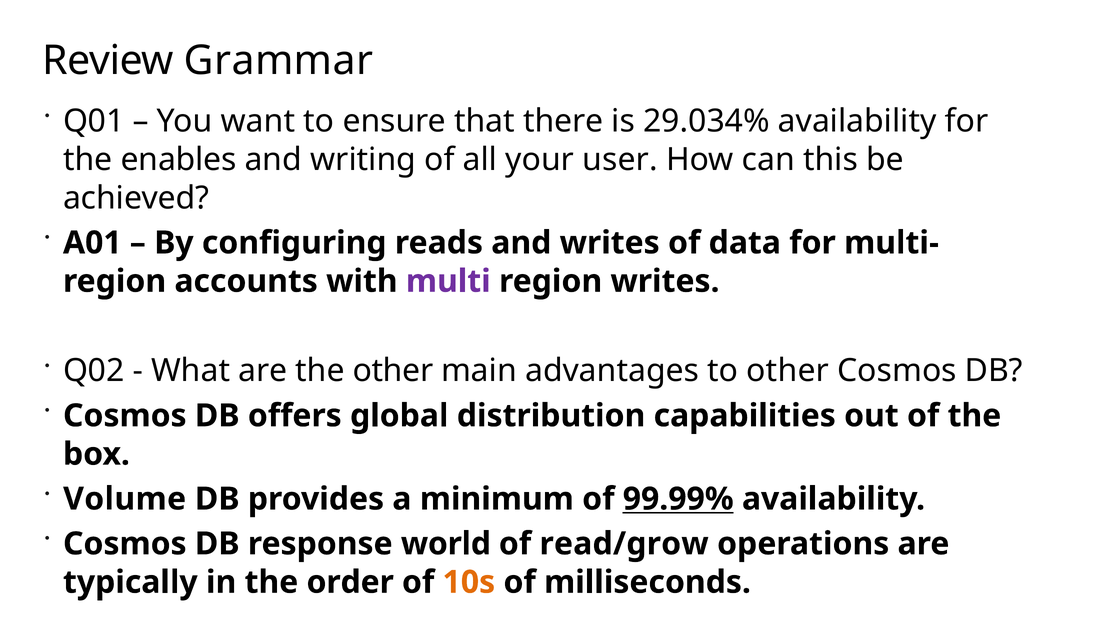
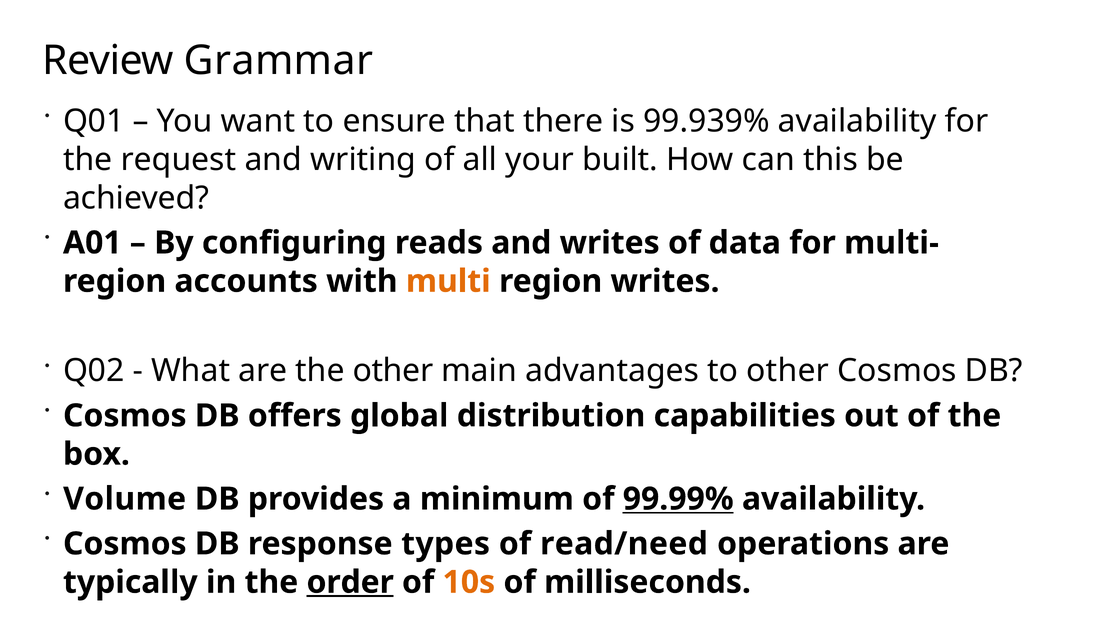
29.034%: 29.034% -> 99.939% (706, 121)
enables: enables -> request (178, 160)
user: user -> built (620, 160)
multi colour: purple -> orange (448, 281)
world: world -> types (446, 544)
read/grow: read/grow -> read/need (624, 544)
order underline: none -> present (350, 582)
